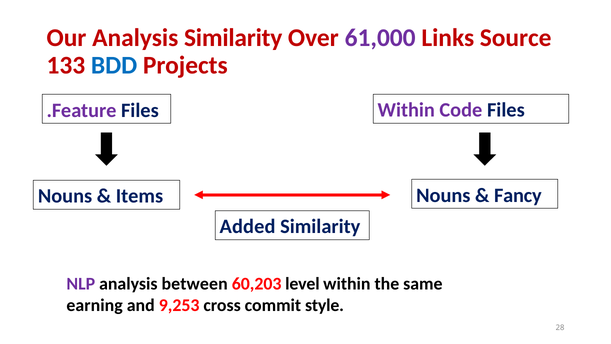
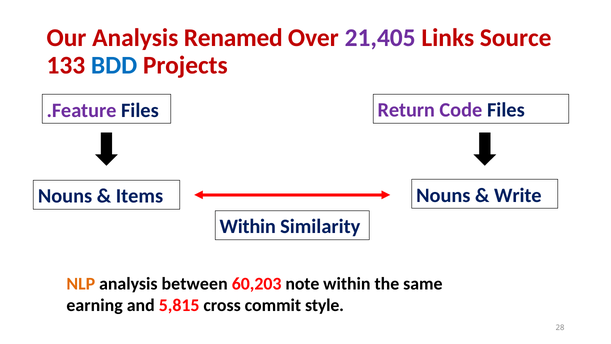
Analysis Similarity: Similarity -> Renamed (233, 38)
61,000: 61,000 -> 21,405 (380, 38)
Files Within: Within -> Return (406, 110)
Fancy: Fancy -> Write (518, 195)
Added: Added -> Within (248, 226)
NLP colour: purple -> orange (81, 284)
level: level -> note (302, 284)
9,253: 9,253 -> 5,815 (179, 305)
